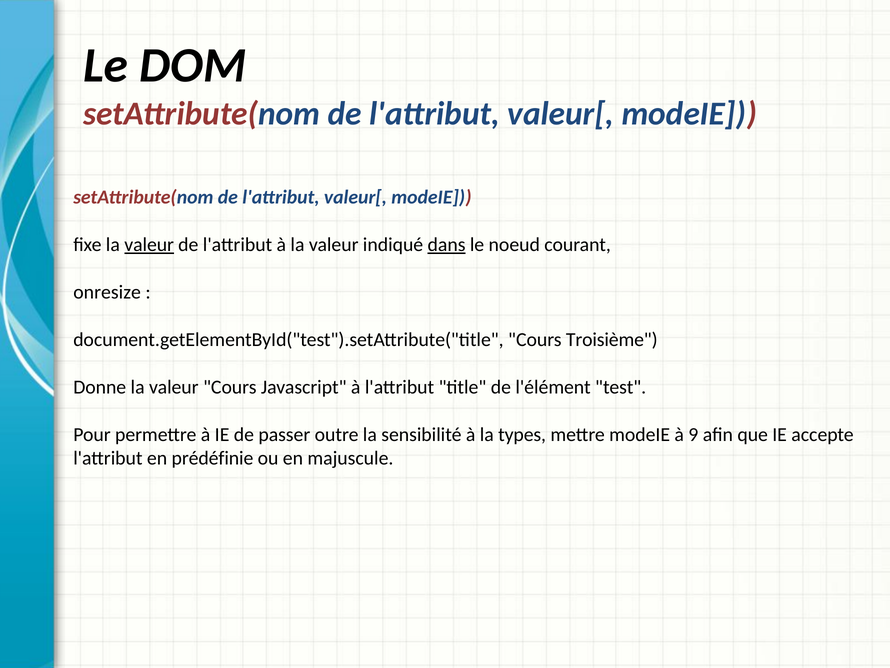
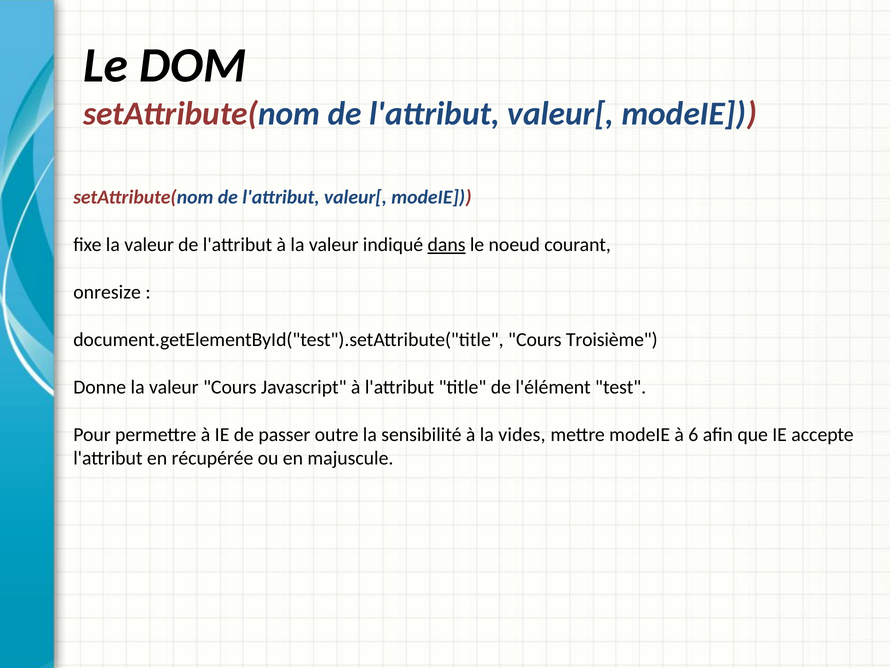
valeur underline: present -> none (149, 245)
types: types -> vides (522, 434)
9: 9 -> 6 (693, 434)
prédéfinie: prédéfinie -> récupérée (212, 458)
